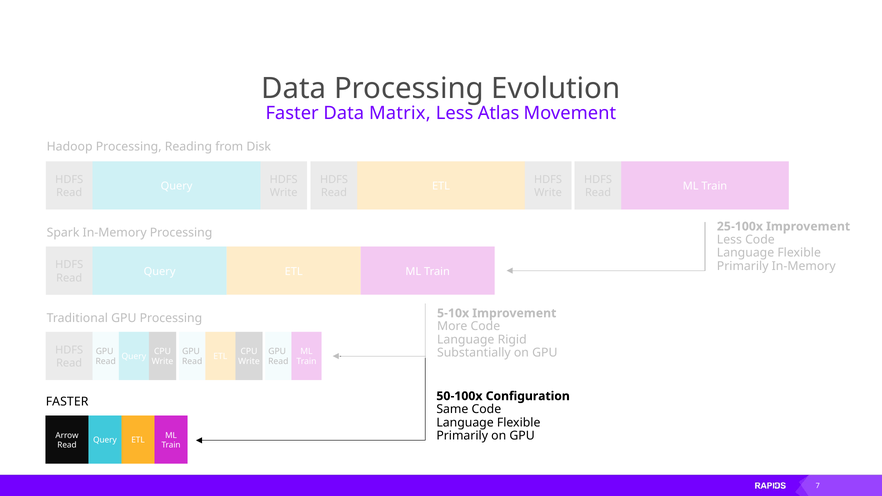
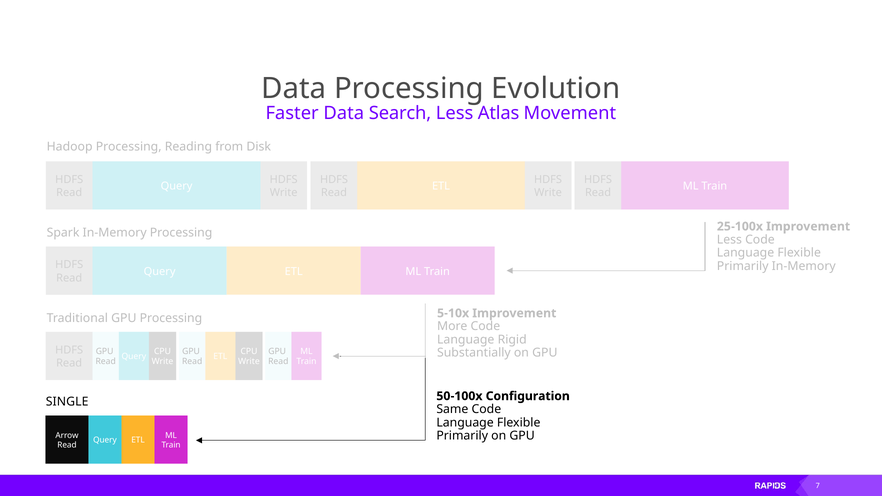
Matrix: Matrix -> Search (400, 113)
FASTER: FASTER -> SINGLE (67, 402)
